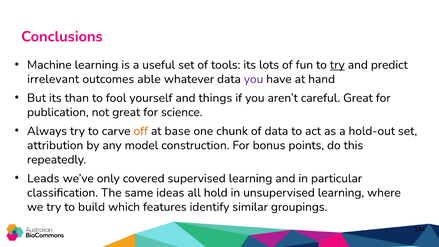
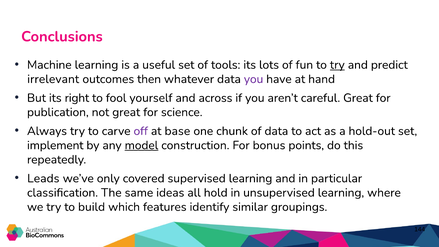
able: able -> then (149, 79)
than: than -> right (77, 98)
things: things -> across (215, 98)
off colour: orange -> purple (141, 131)
attribution: attribution -> implement (55, 145)
model underline: none -> present (141, 145)
